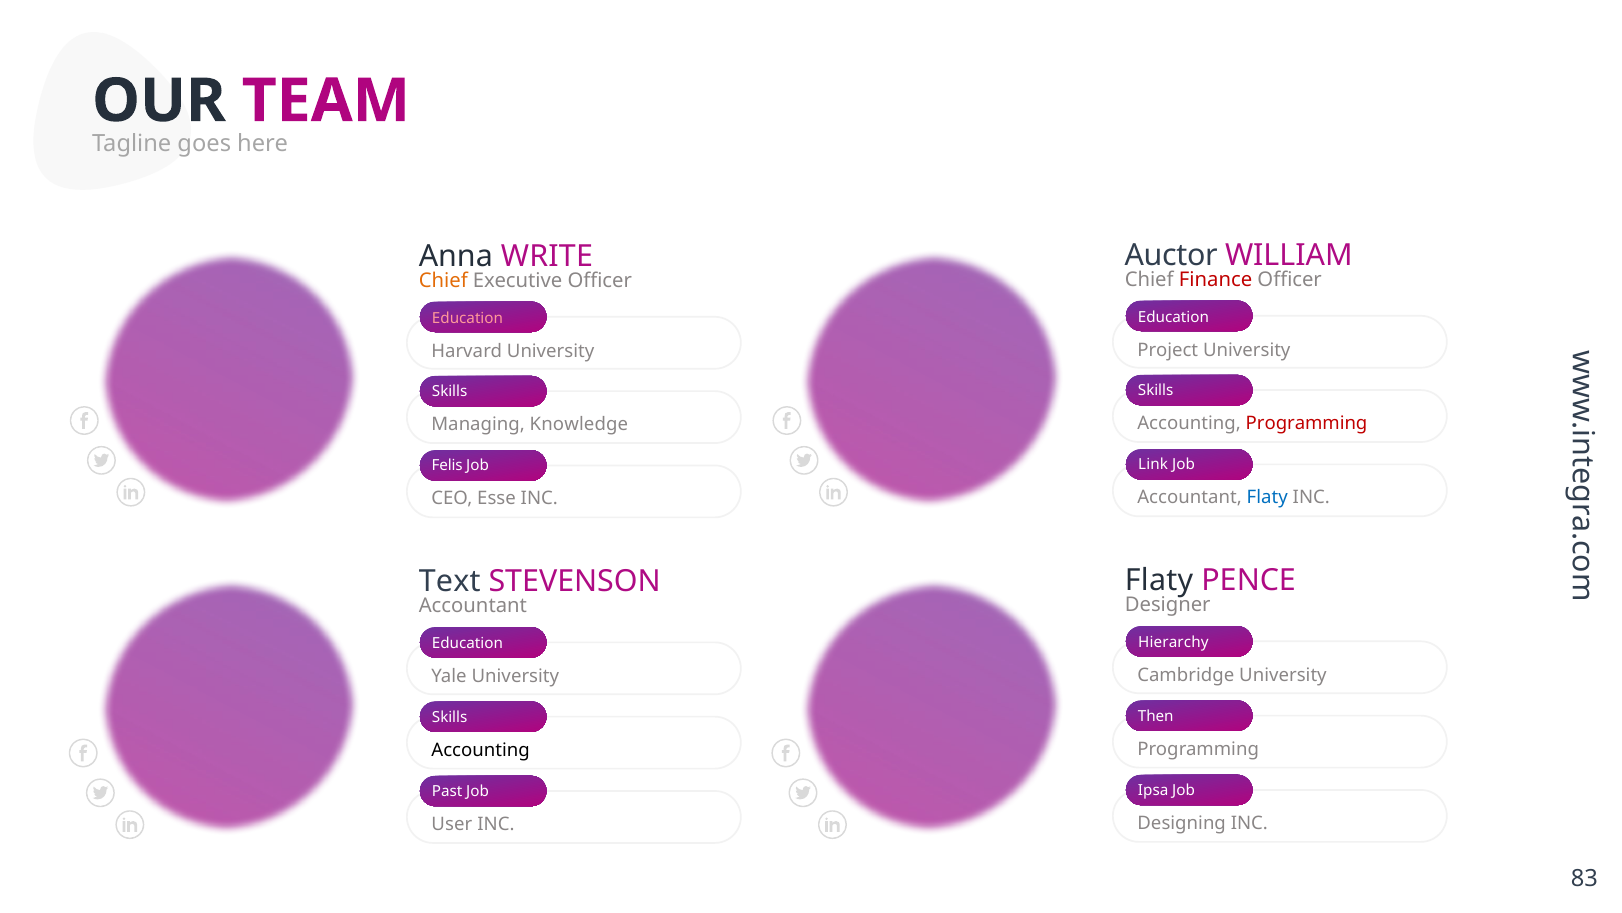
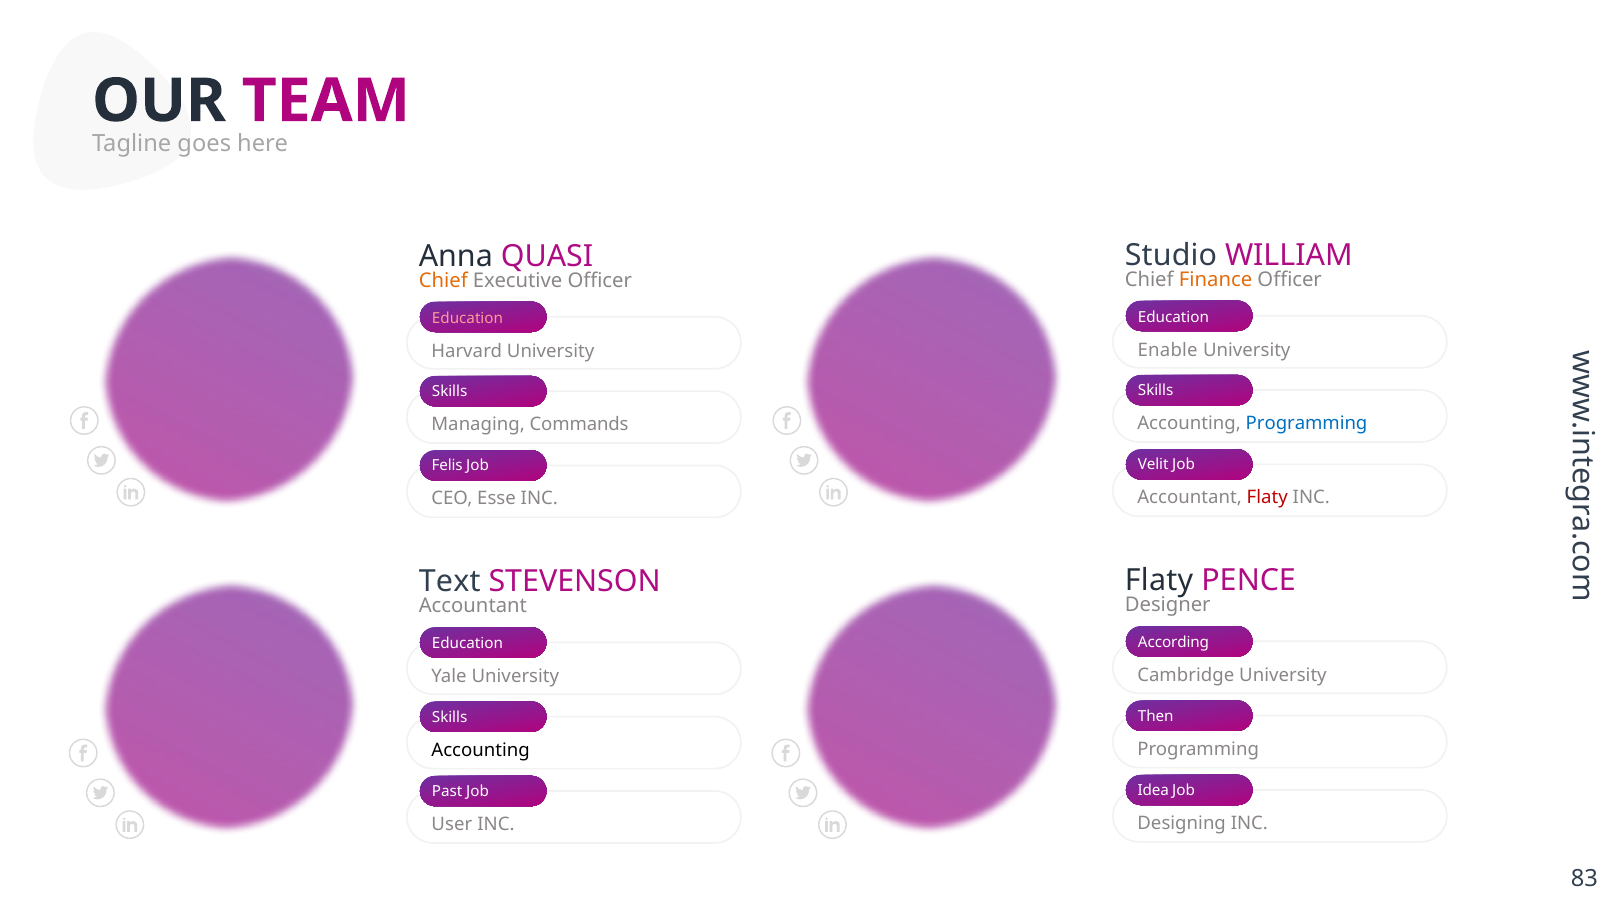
Auctor: Auctor -> Studio (1171, 255)
WRITE: WRITE -> QUASI (547, 256)
Finance colour: red -> orange (1216, 279)
Project: Project -> Enable (1168, 350)
Programming colour: red -> blue (1307, 423)
Knowledge: Knowledge -> Commands (579, 424)
Link: Link -> Velit (1153, 464)
Flaty colour: blue -> red (1267, 497)
Hierarchy: Hierarchy -> According (1174, 642)
Ipsa: Ipsa -> Idea (1153, 790)
